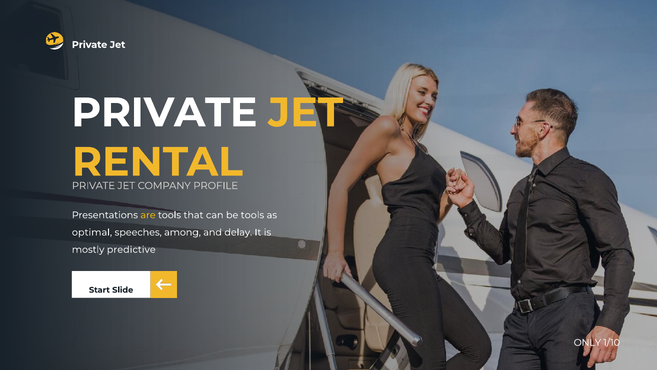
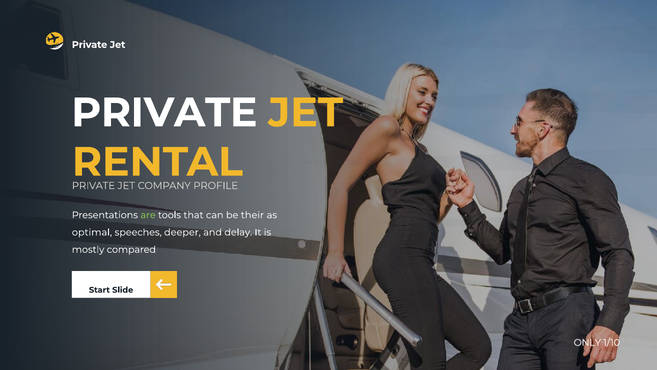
are colour: yellow -> light green (148, 215)
be tools: tools -> their (252, 215)
among: among -> deeper (182, 232)
predictive: predictive -> compared (131, 249)
